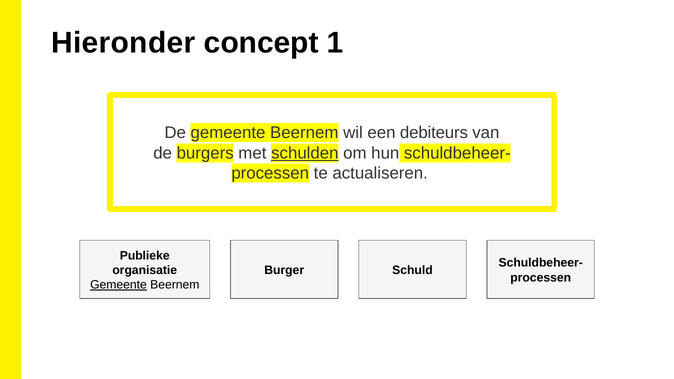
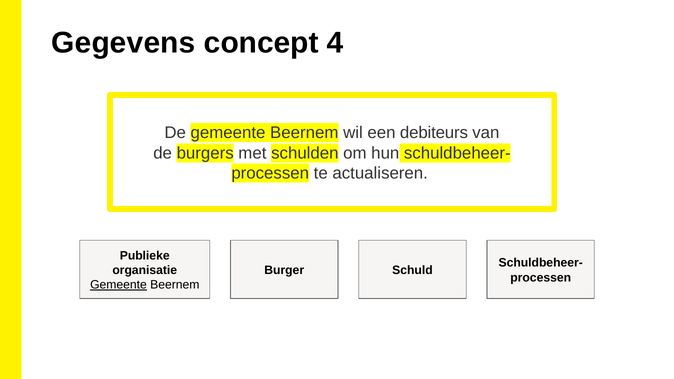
Hieronder: Hieronder -> Gegevens (123, 43)
1: 1 -> 4 (335, 43)
schulden underline: present -> none (305, 153)
